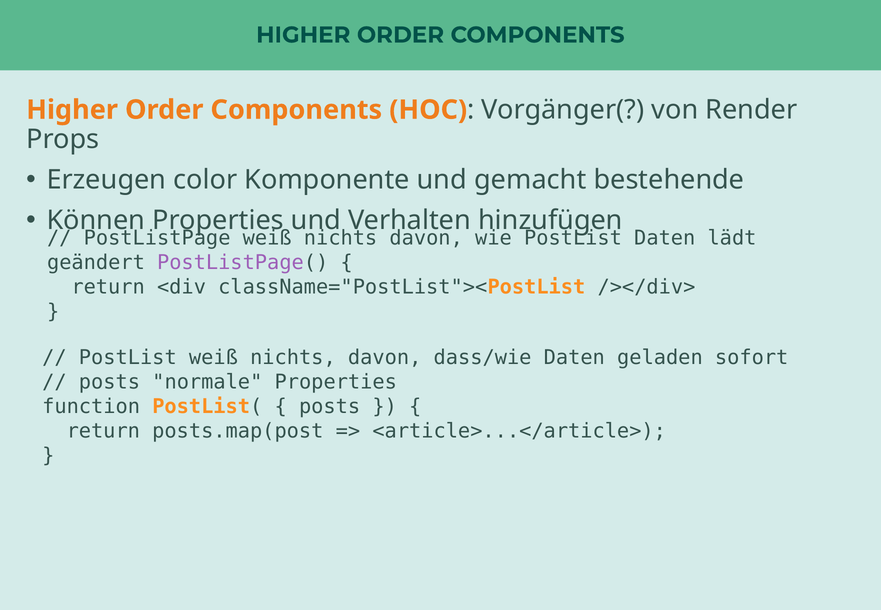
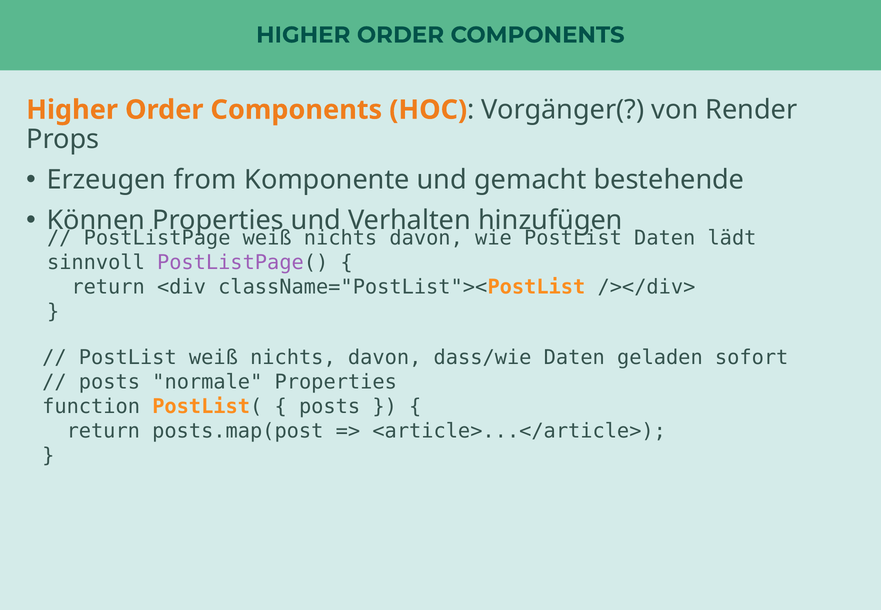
color: color -> from (205, 180)
geändert: geändert -> sinnvoll (96, 263)
